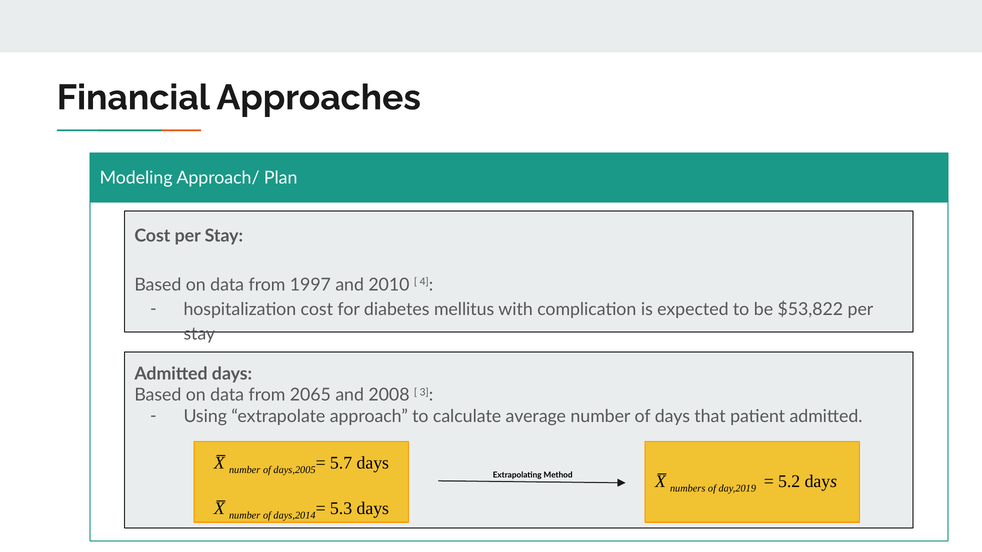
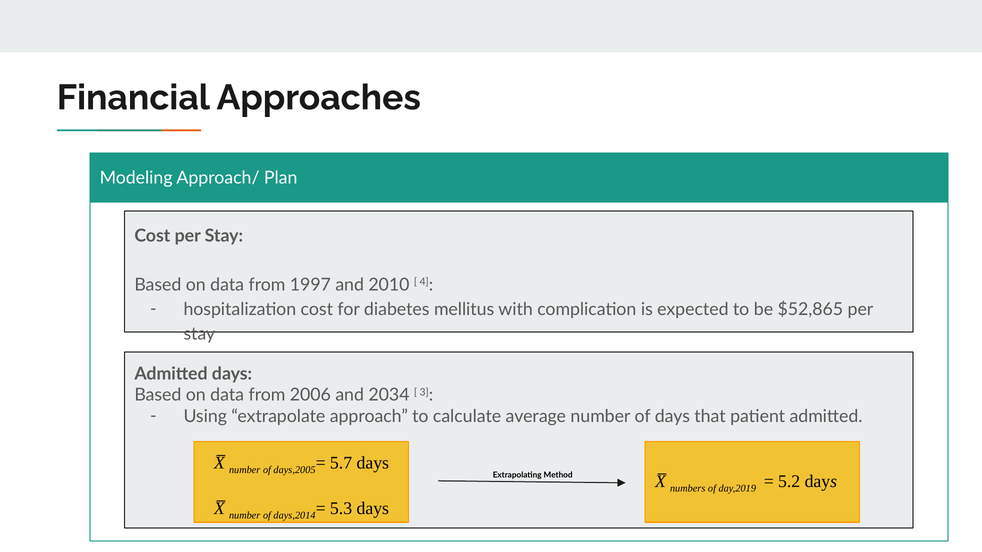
$53,822: $53,822 -> $52,865 (810, 310)
2065: 2065 -> 2006 (310, 395)
2008: 2008 -> 2034 (389, 395)
